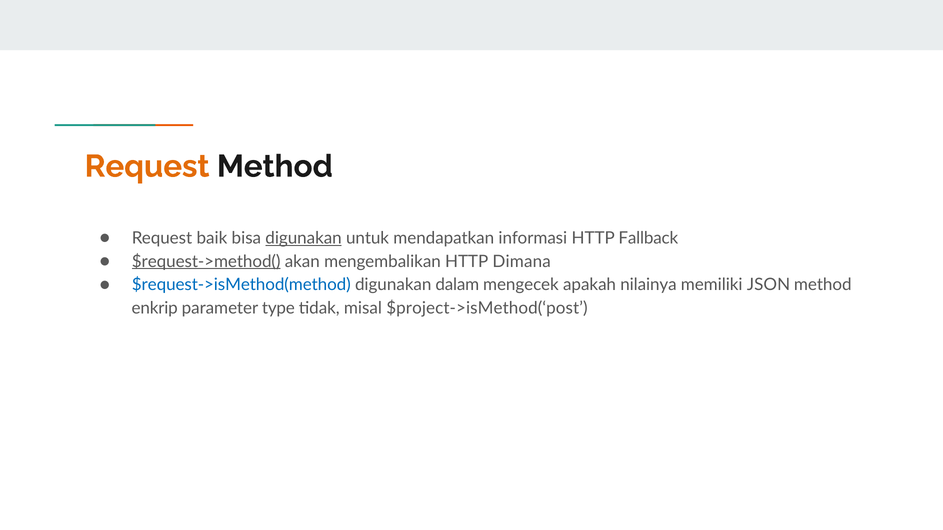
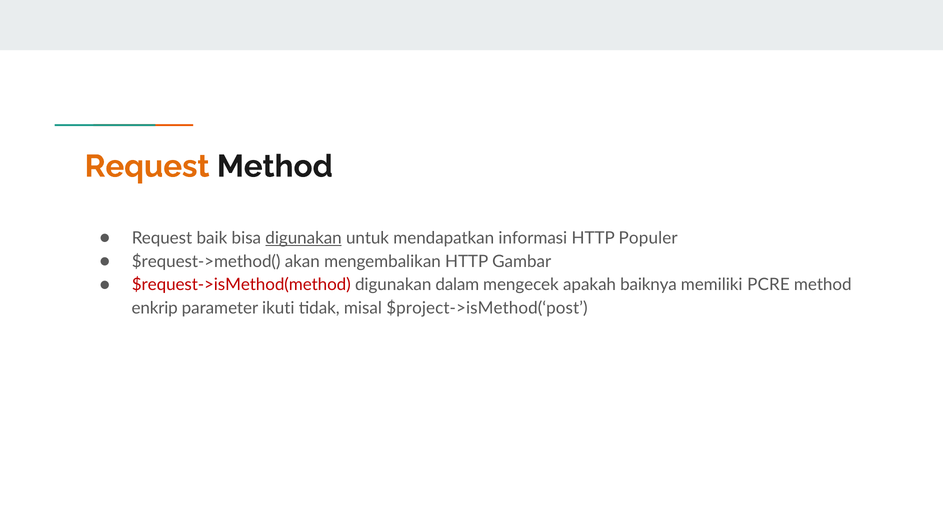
Fallback: Fallback -> Populer (648, 238)
$request->method( underline: present -> none (206, 262)
Dimana: Dimana -> Gambar (522, 262)
$request->isMethod(method colour: blue -> red (241, 285)
nilainya: nilainya -> baiknya (648, 285)
JSON: JSON -> PCRE (768, 285)
type: type -> ikuti (278, 308)
